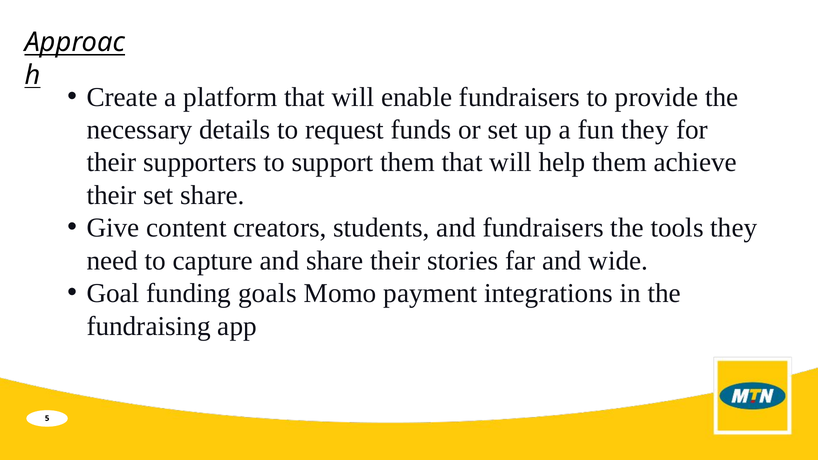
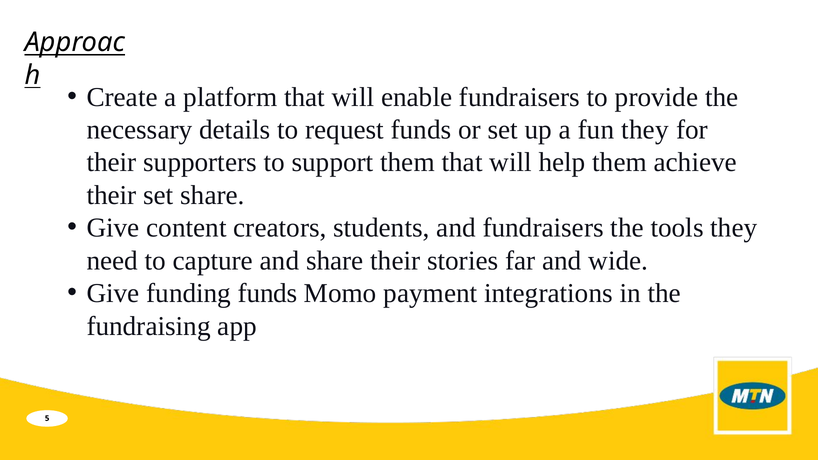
Goal: Goal -> Give (113, 293)
funding goals: goals -> funds (268, 293)
